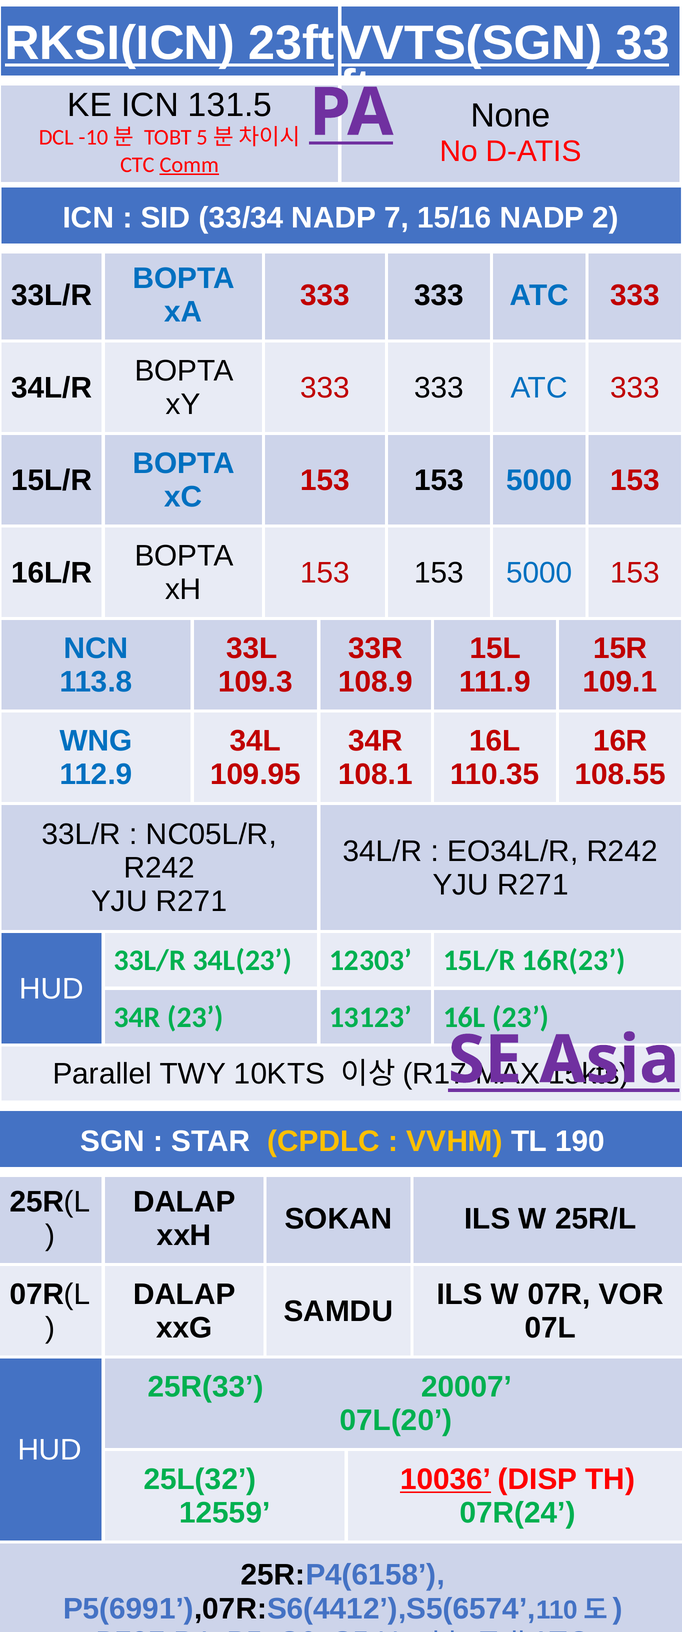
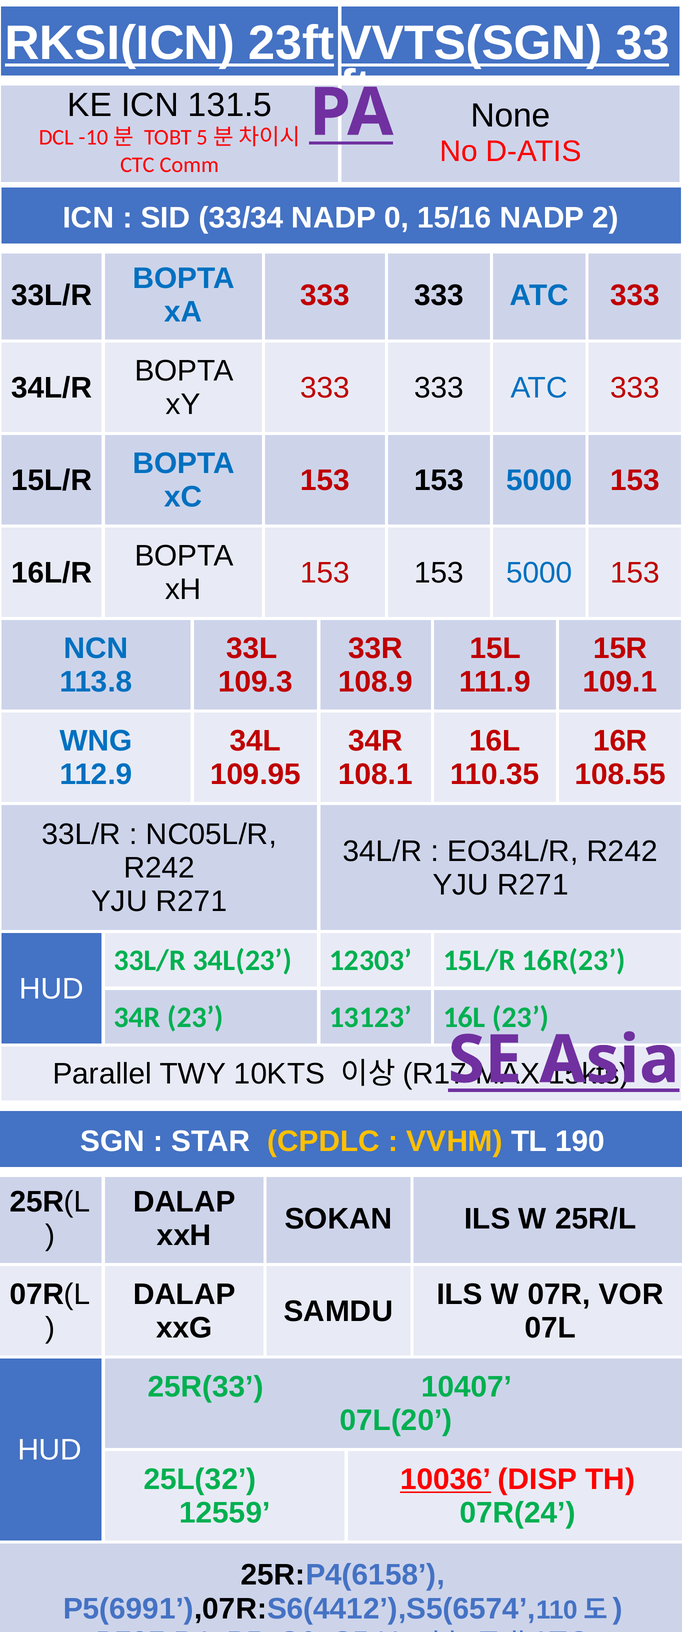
Comm underline: present -> none (189, 165)
7: 7 -> 0 (396, 218)
20007: 20007 -> 10407 (467, 1387)
